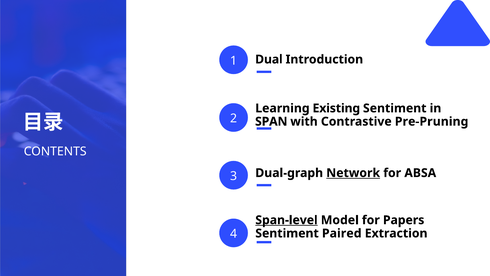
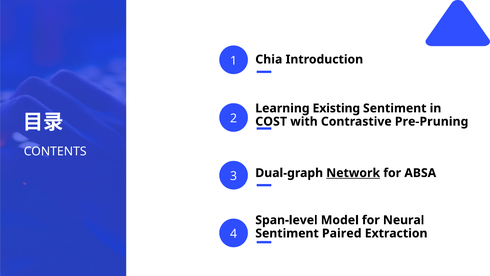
Dual: Dual -> Chia (269, 59)
SPAN: SPAN -> COST (271, 121)
Span-level underline: present -> none (286, 220)
Papers: Papers -> Neural (404, 220)
